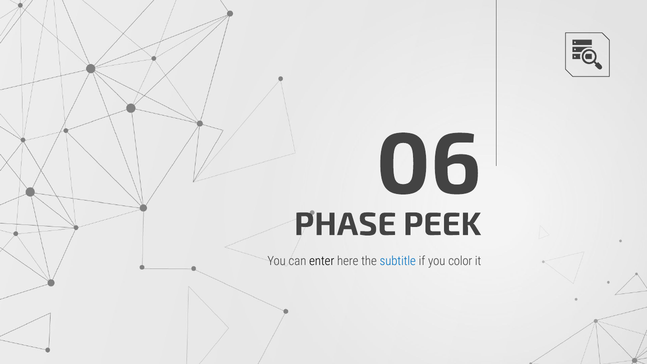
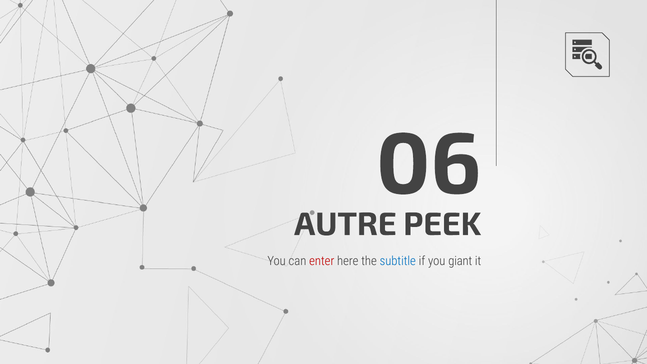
PHASE: PHASE -> AUTRE (345, 224)
enter colour: black -> red (322, 261)
color: color -> giant (460, 261)
